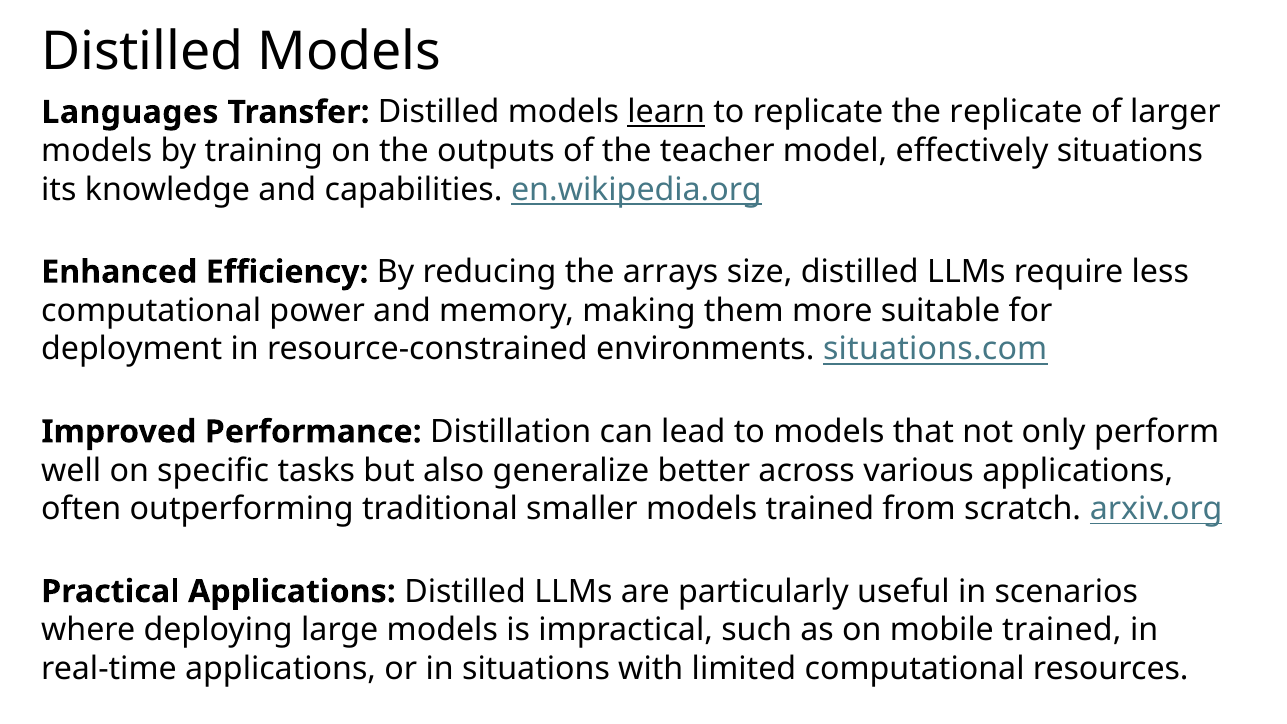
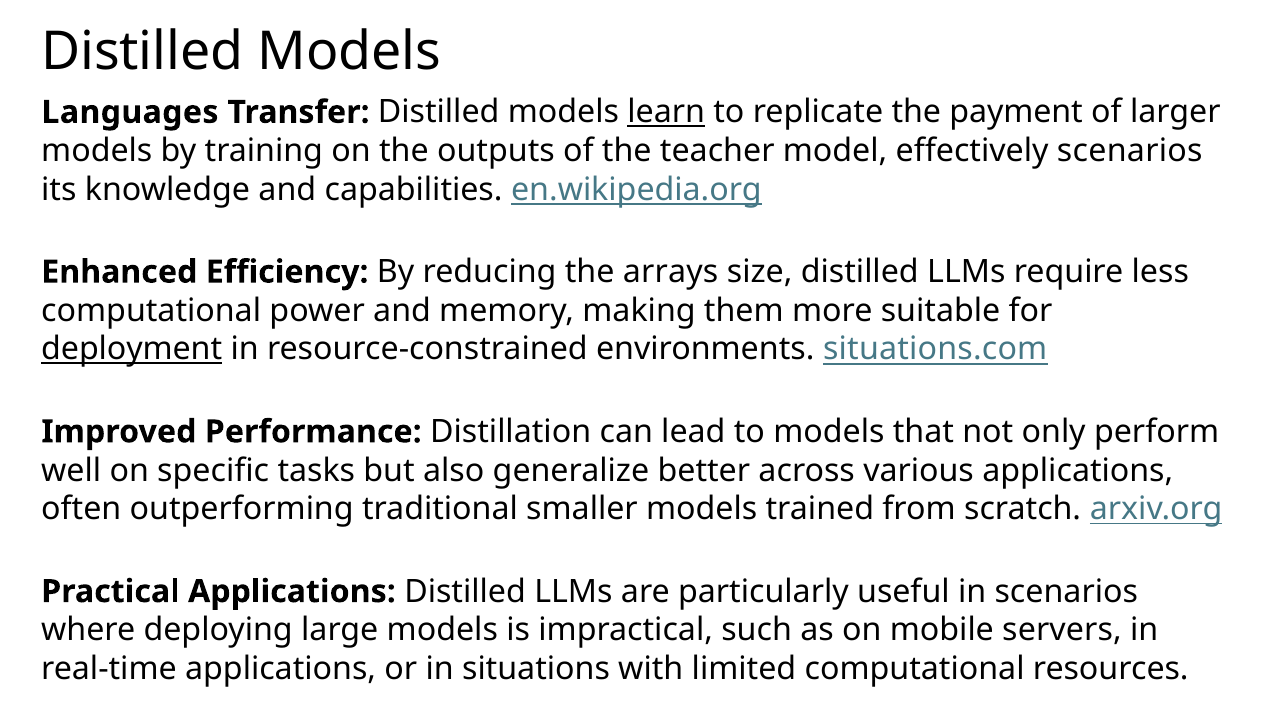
the replicate: replicate -> payment (1016, 112)
effectively situations: situations -> scenarios (1130, 151)
deployment underline: none -> present (132, 349)
mobile trained: trained -> servers (1062, 630)
